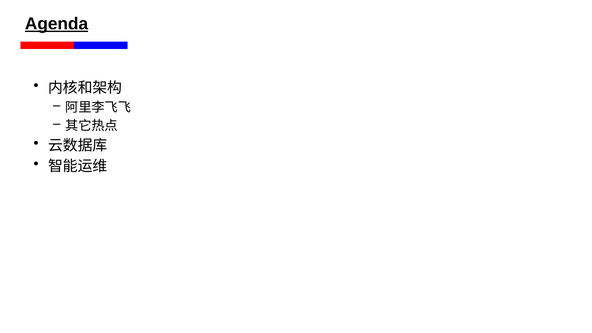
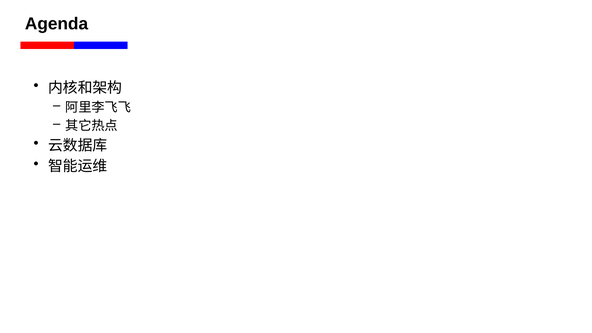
Agenda underline: present -> none (57, 24)
